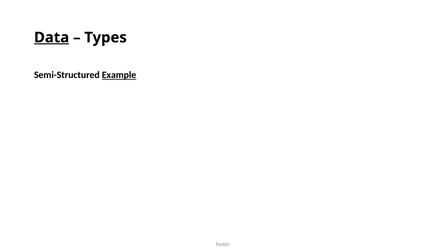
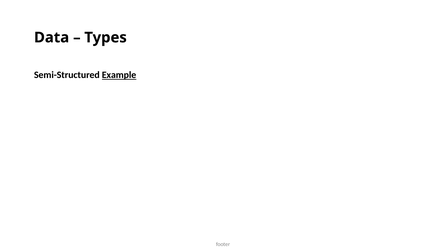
Data underline: present -> none (52, 37)
